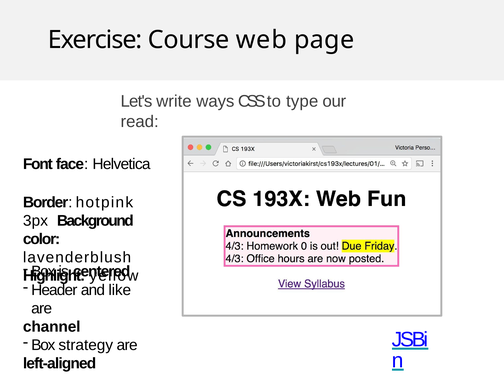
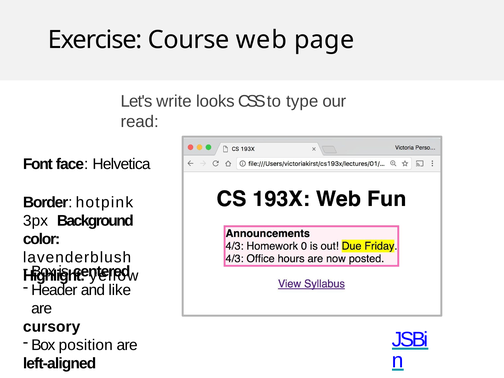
ways: ways -> looks (215, 101)
channel: channel -> cursory (52, 327)
strategy: strategy -> position (86, 345)
